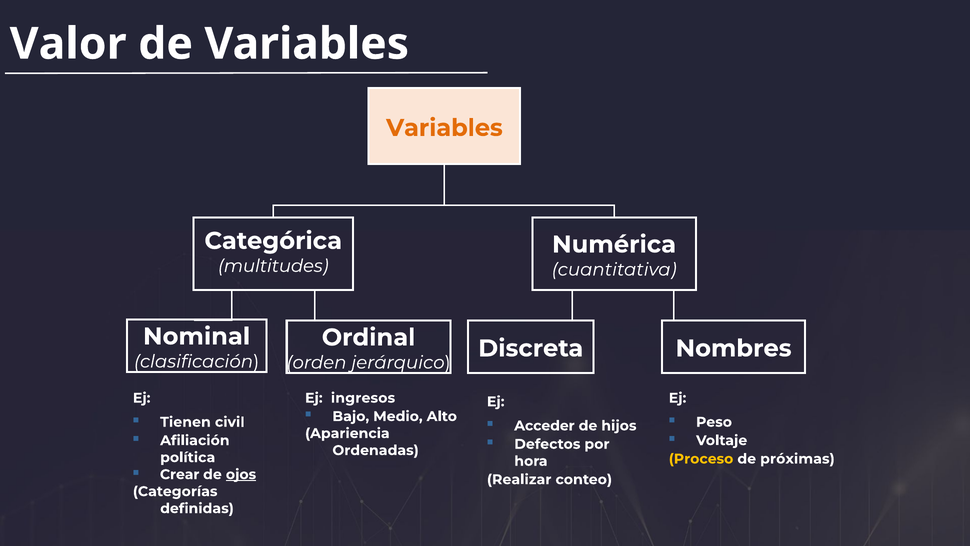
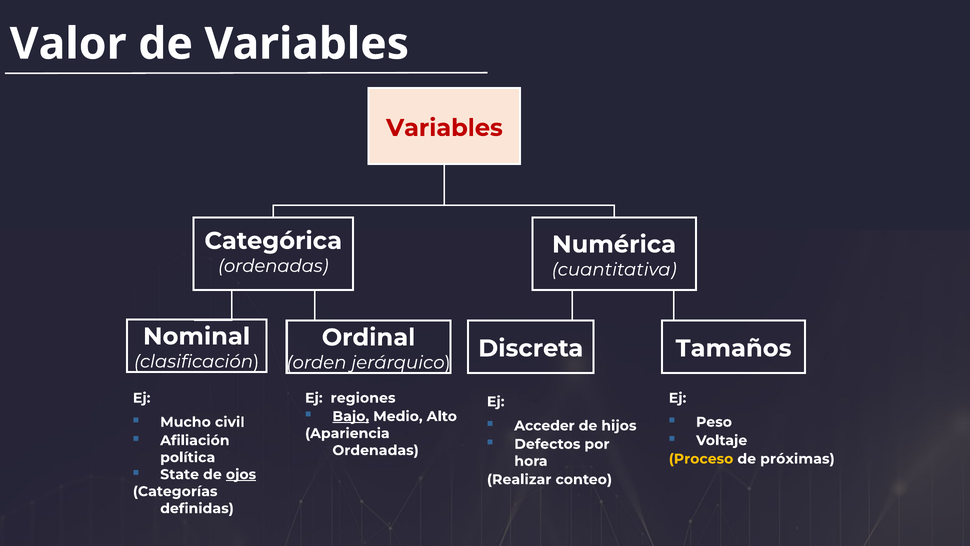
Variables colour: orange -> red (444, 128)
multitudes: multitudes -> ordenadas (273, 266)
Nombres: Nombres -> Tamaños (734, 348)
ingresos: ingresos -> regiones (363, 398)
Bajo underline: none -> present (351, 416)
Tienen: Tienen -> Mucho (186, 422)
Crear: Crear -> State (180, 474)
